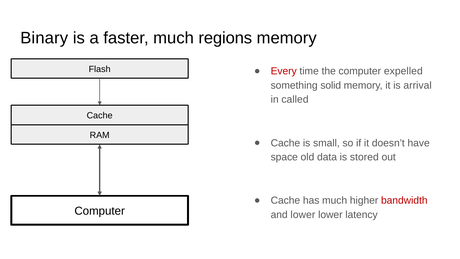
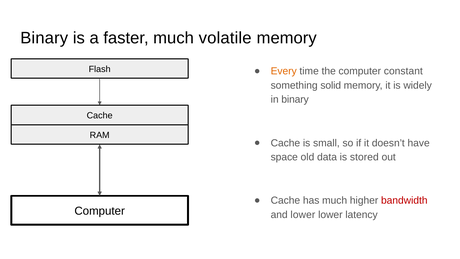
regions: regions -> volatile (225, 38)
Every colour: red -> orange (284, 71)
expelled: expelled -> constant (403, 71)
arrival: arrival -> widely (418, 85)
in called: called -> binary (295, 99)
